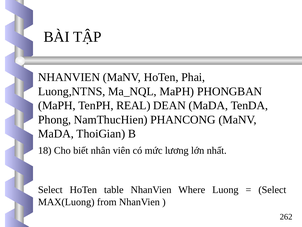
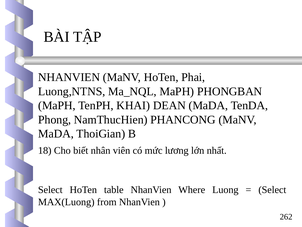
REAL: REAL -> KHAI (133, 105)
